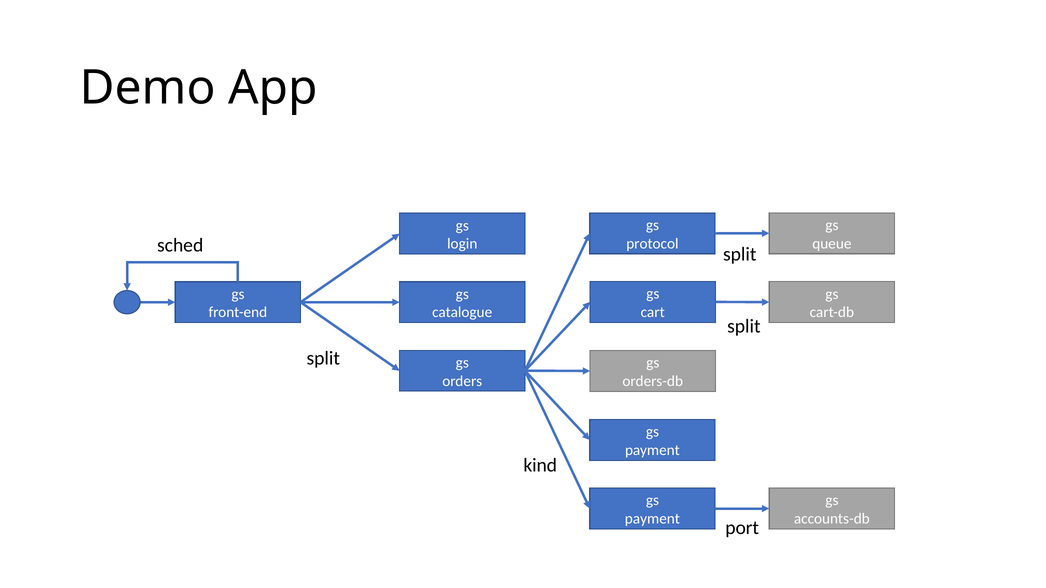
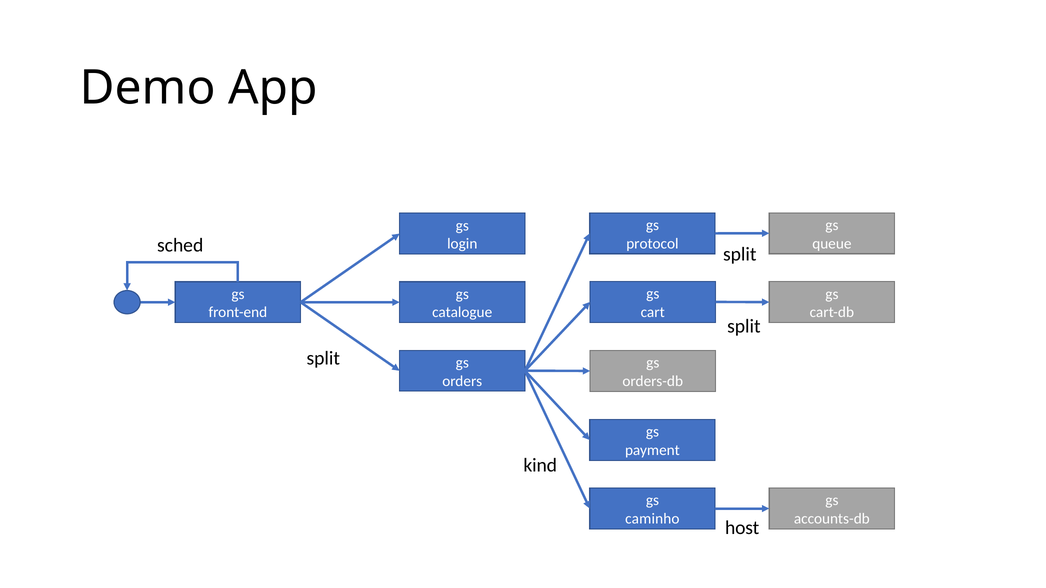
payment: payment -> caminho (652, 519)
port: port -> host (742, 528)
